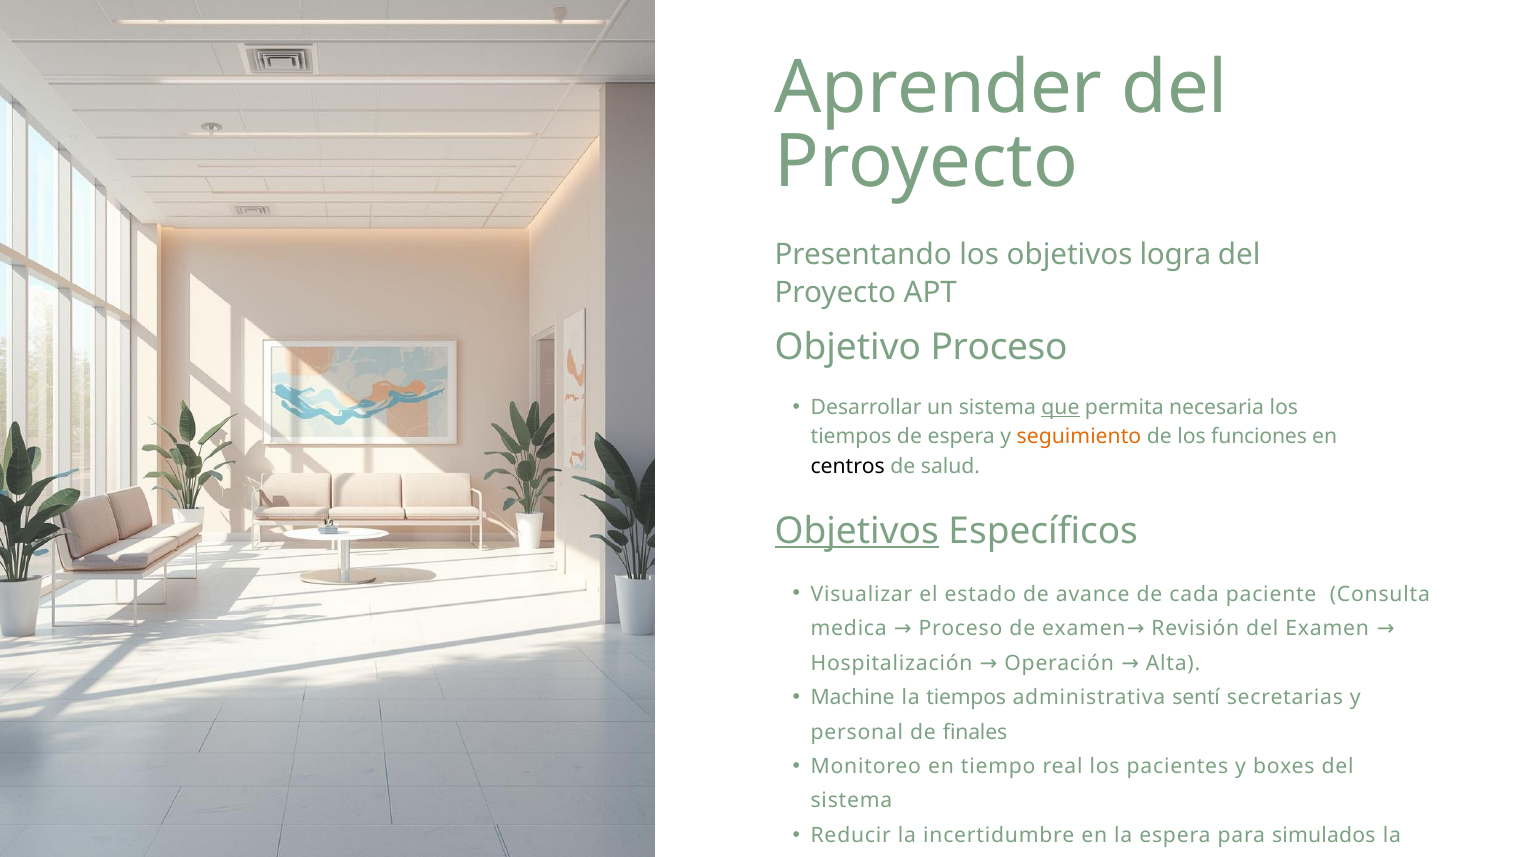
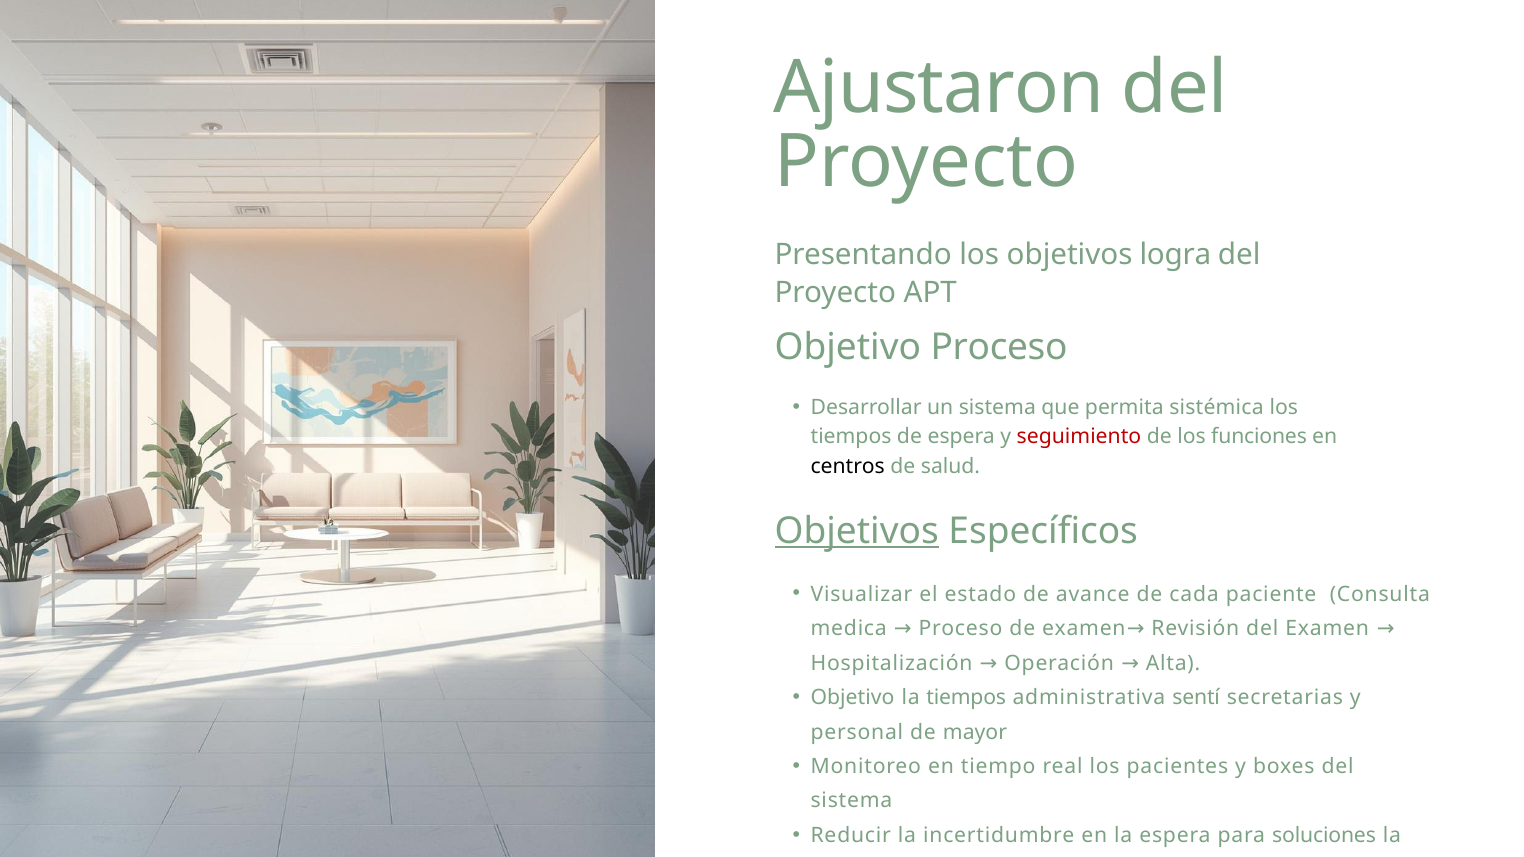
Aprender: Aprender -> Ajustaron (939, 88)
que underline: present -> none (1060, 407)
necesaria: necesaria -> sistémica (1216, 407)
seguimiento colour: orange -> red (1079, 437)
Machine: Machine -> Objetivo (853, 698)
finales: finales -> mayor (975, 732)
simulados: simulados -> soluciones (1324, 836)
